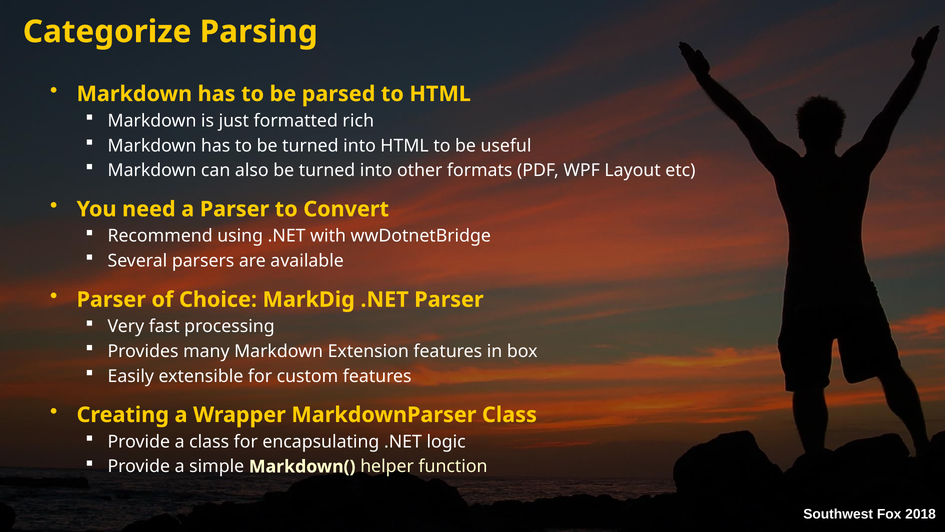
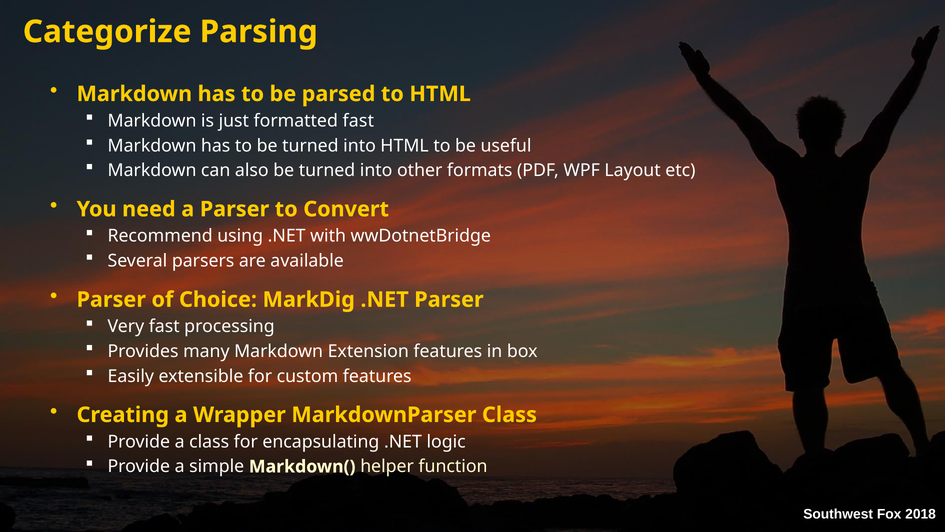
formatted rich: rich -> fast (358, 121)
